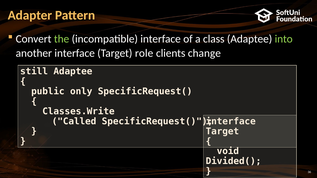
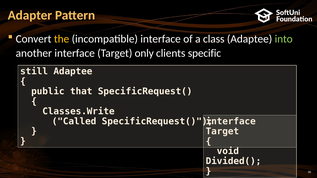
the colour: light green -> yellow (62, 39)
role: role -> only (144, 53)
change: change -> specific (204, 53)
only: only -> that (81, 91)
